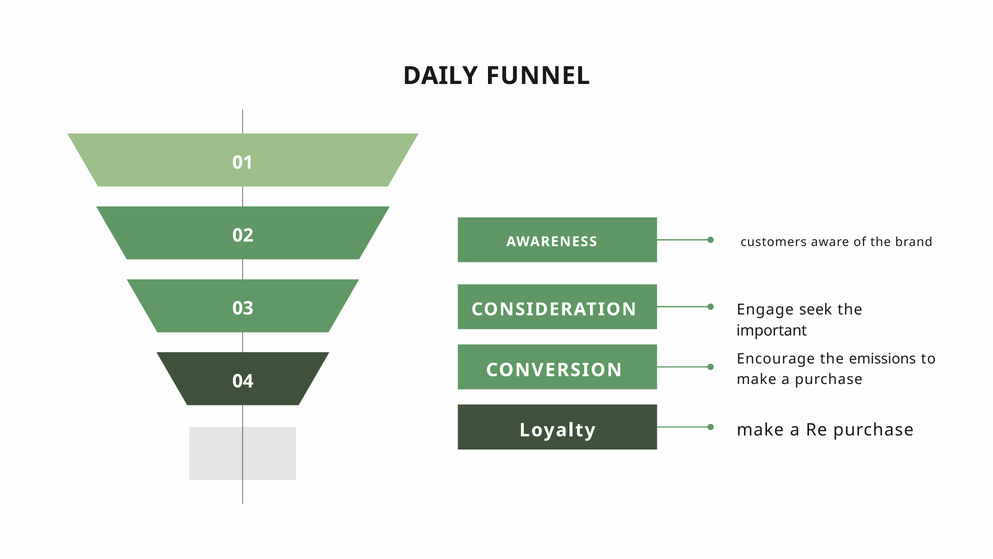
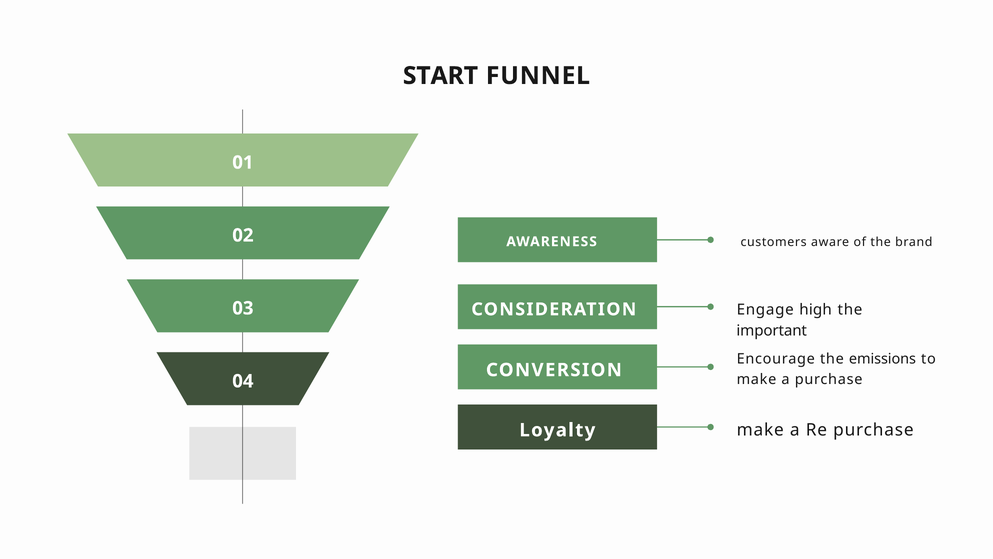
DAILY: DAILY -> START (440, 76)
seek: seek -> high (816, 309)
